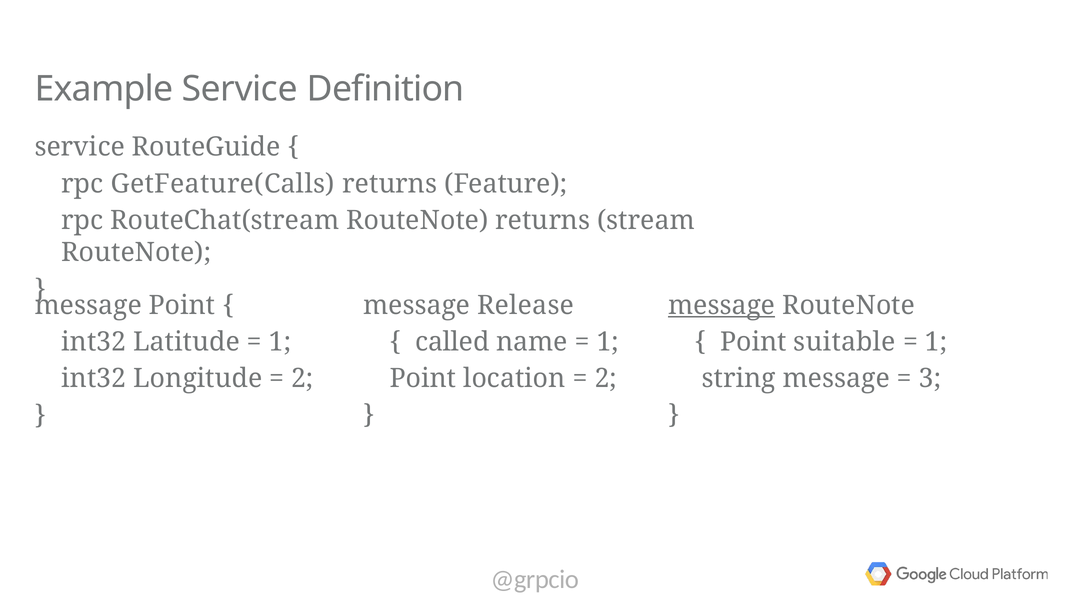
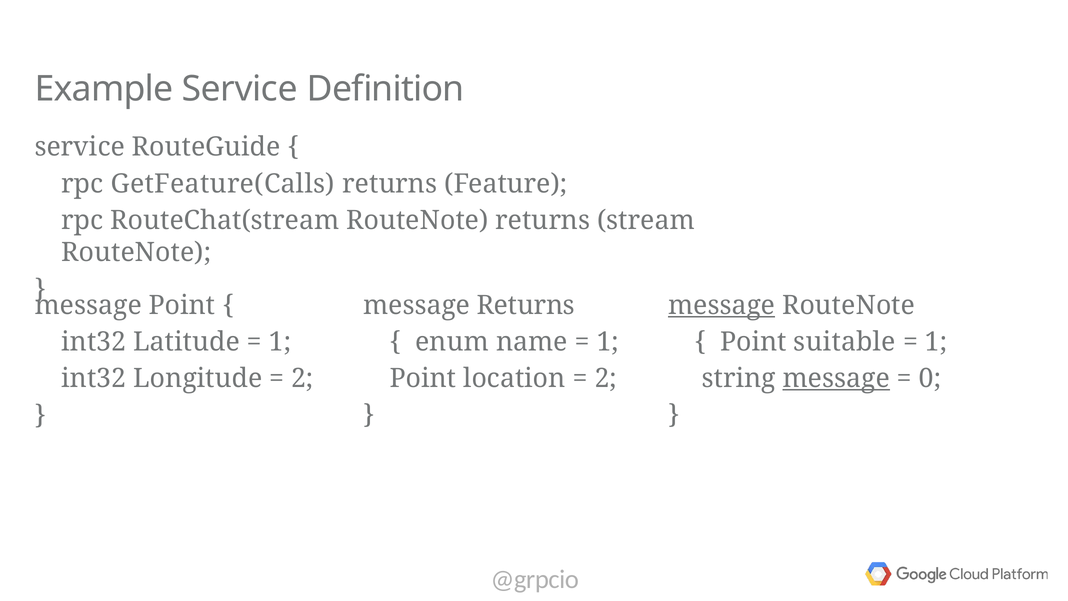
message Release: Release -> Returns (526, 305)
called: called -> enum (452, 342)
message underline: none -> present (836, 378)
3: 3 -> 0 (930, 378)
